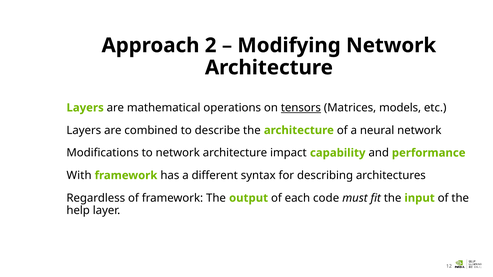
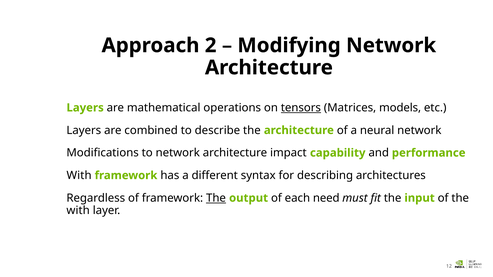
The underline: none -> present (216, 198)
code: code -> need (326, 198)
help: help -> with (78, 211)
